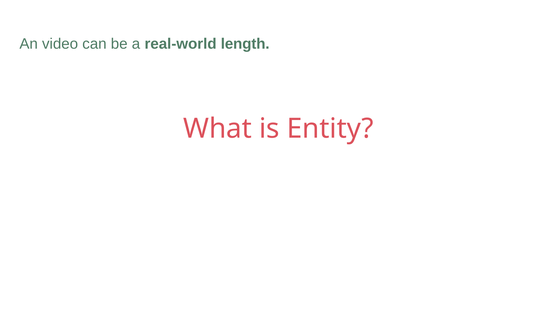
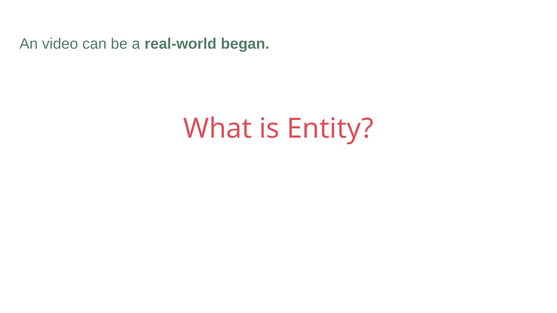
length: length -> began (245, 44)
